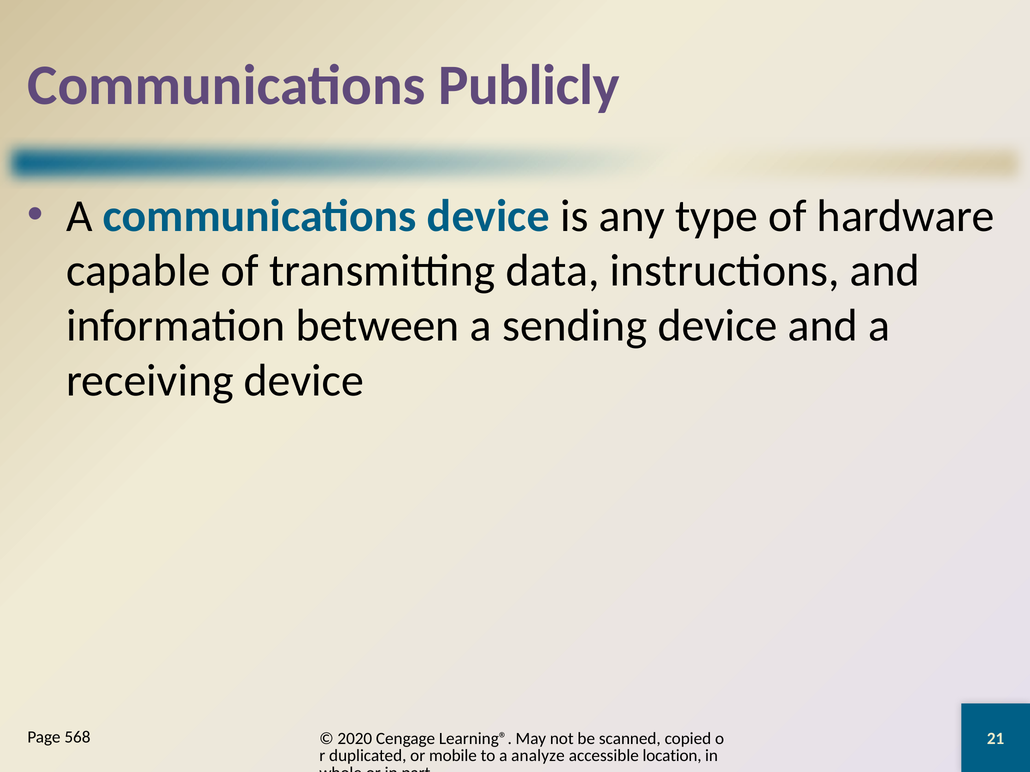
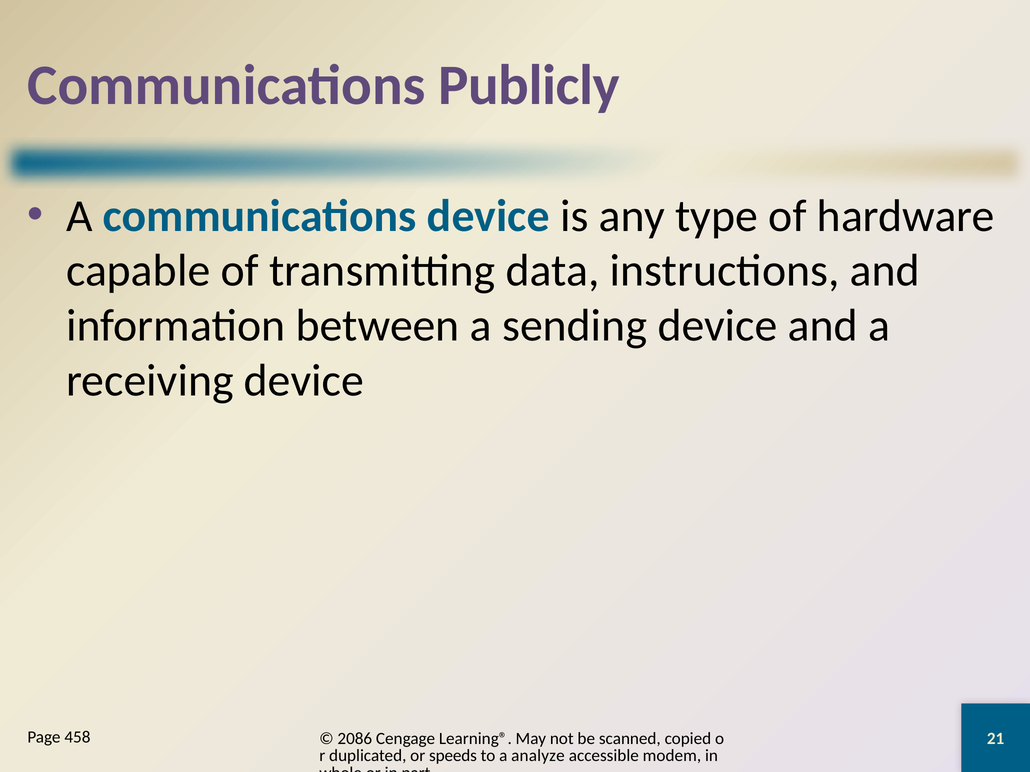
568: 568 -> 458 (77, 738)
2020: 2020 -> 2086 (355, 739)
mobile: mobile -> speeds (453, 756)
location: location -> modem (672, 756)
